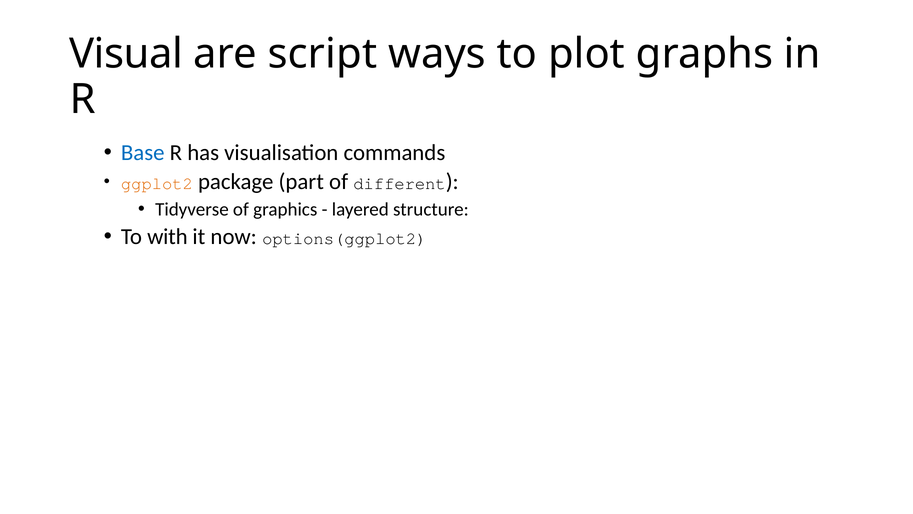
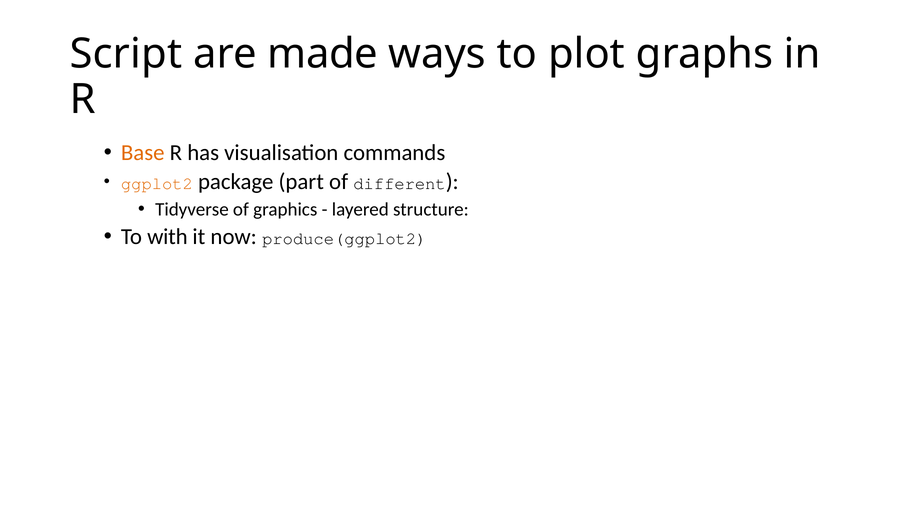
Visual: Visual -> Script (126, 54)
script: script -> made (323, 54)
Base colour: blue -> orange (143, 152)
options(ggplot2: options(ggplot2 -> produce(ggplot2 (344, 238)
